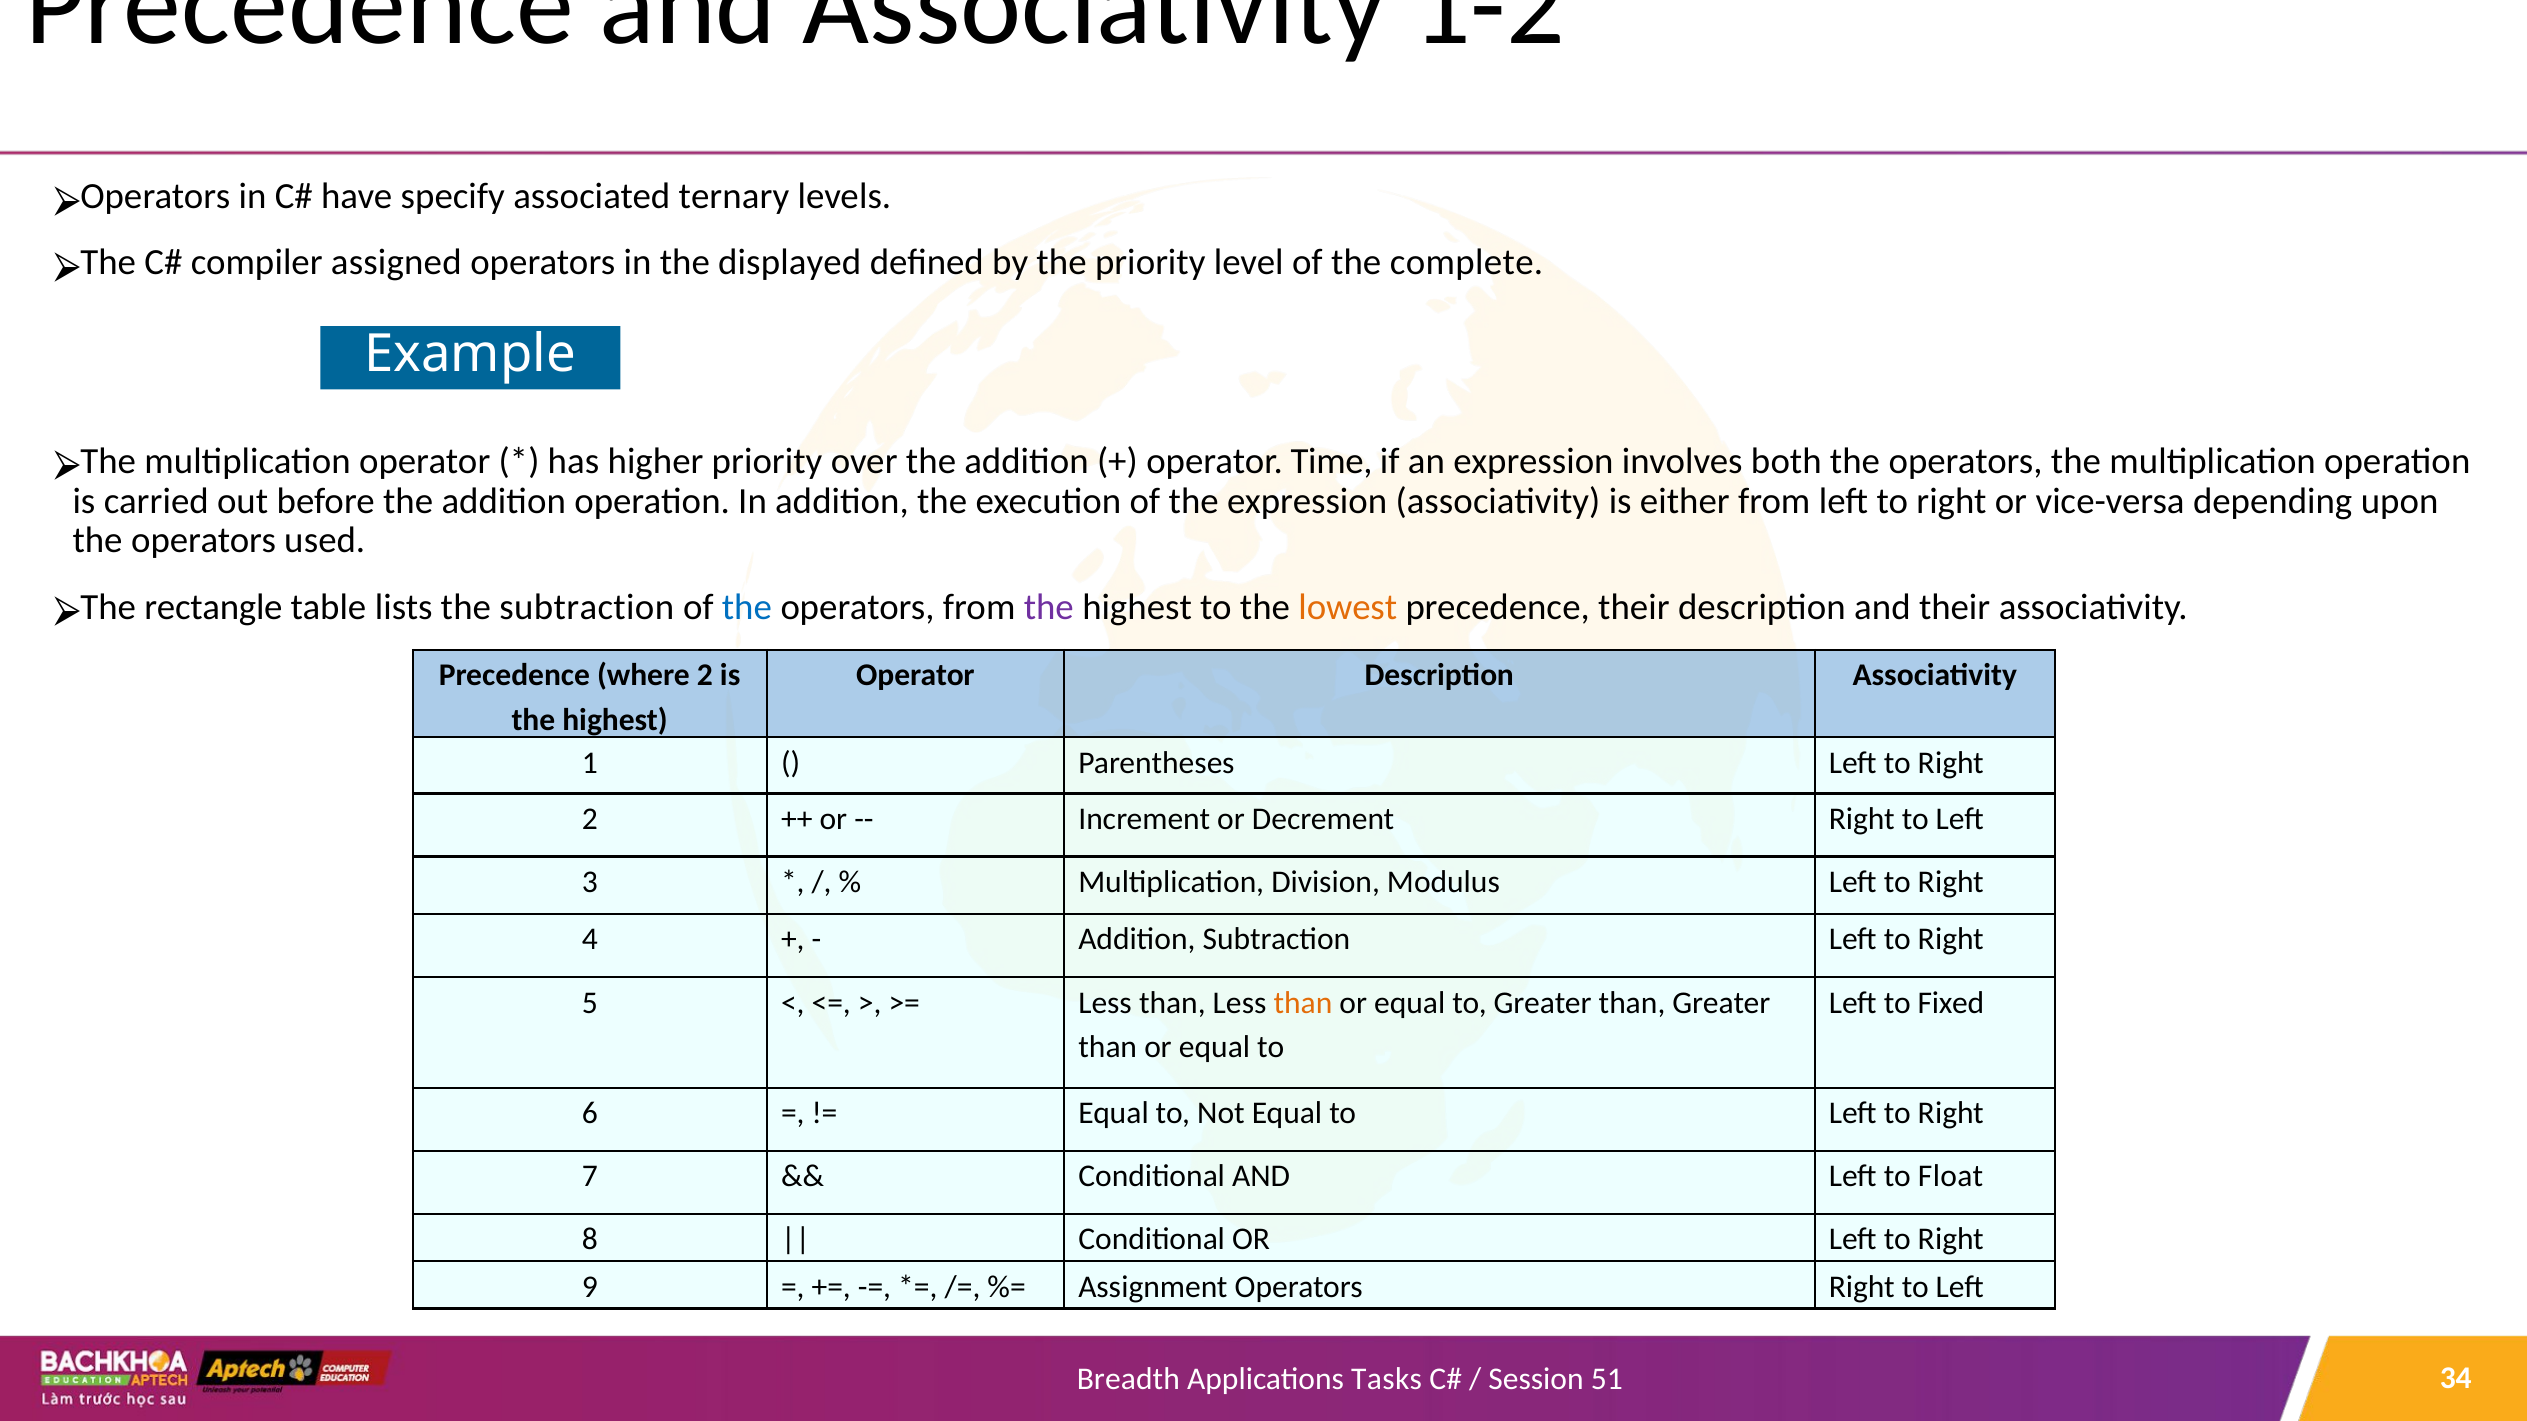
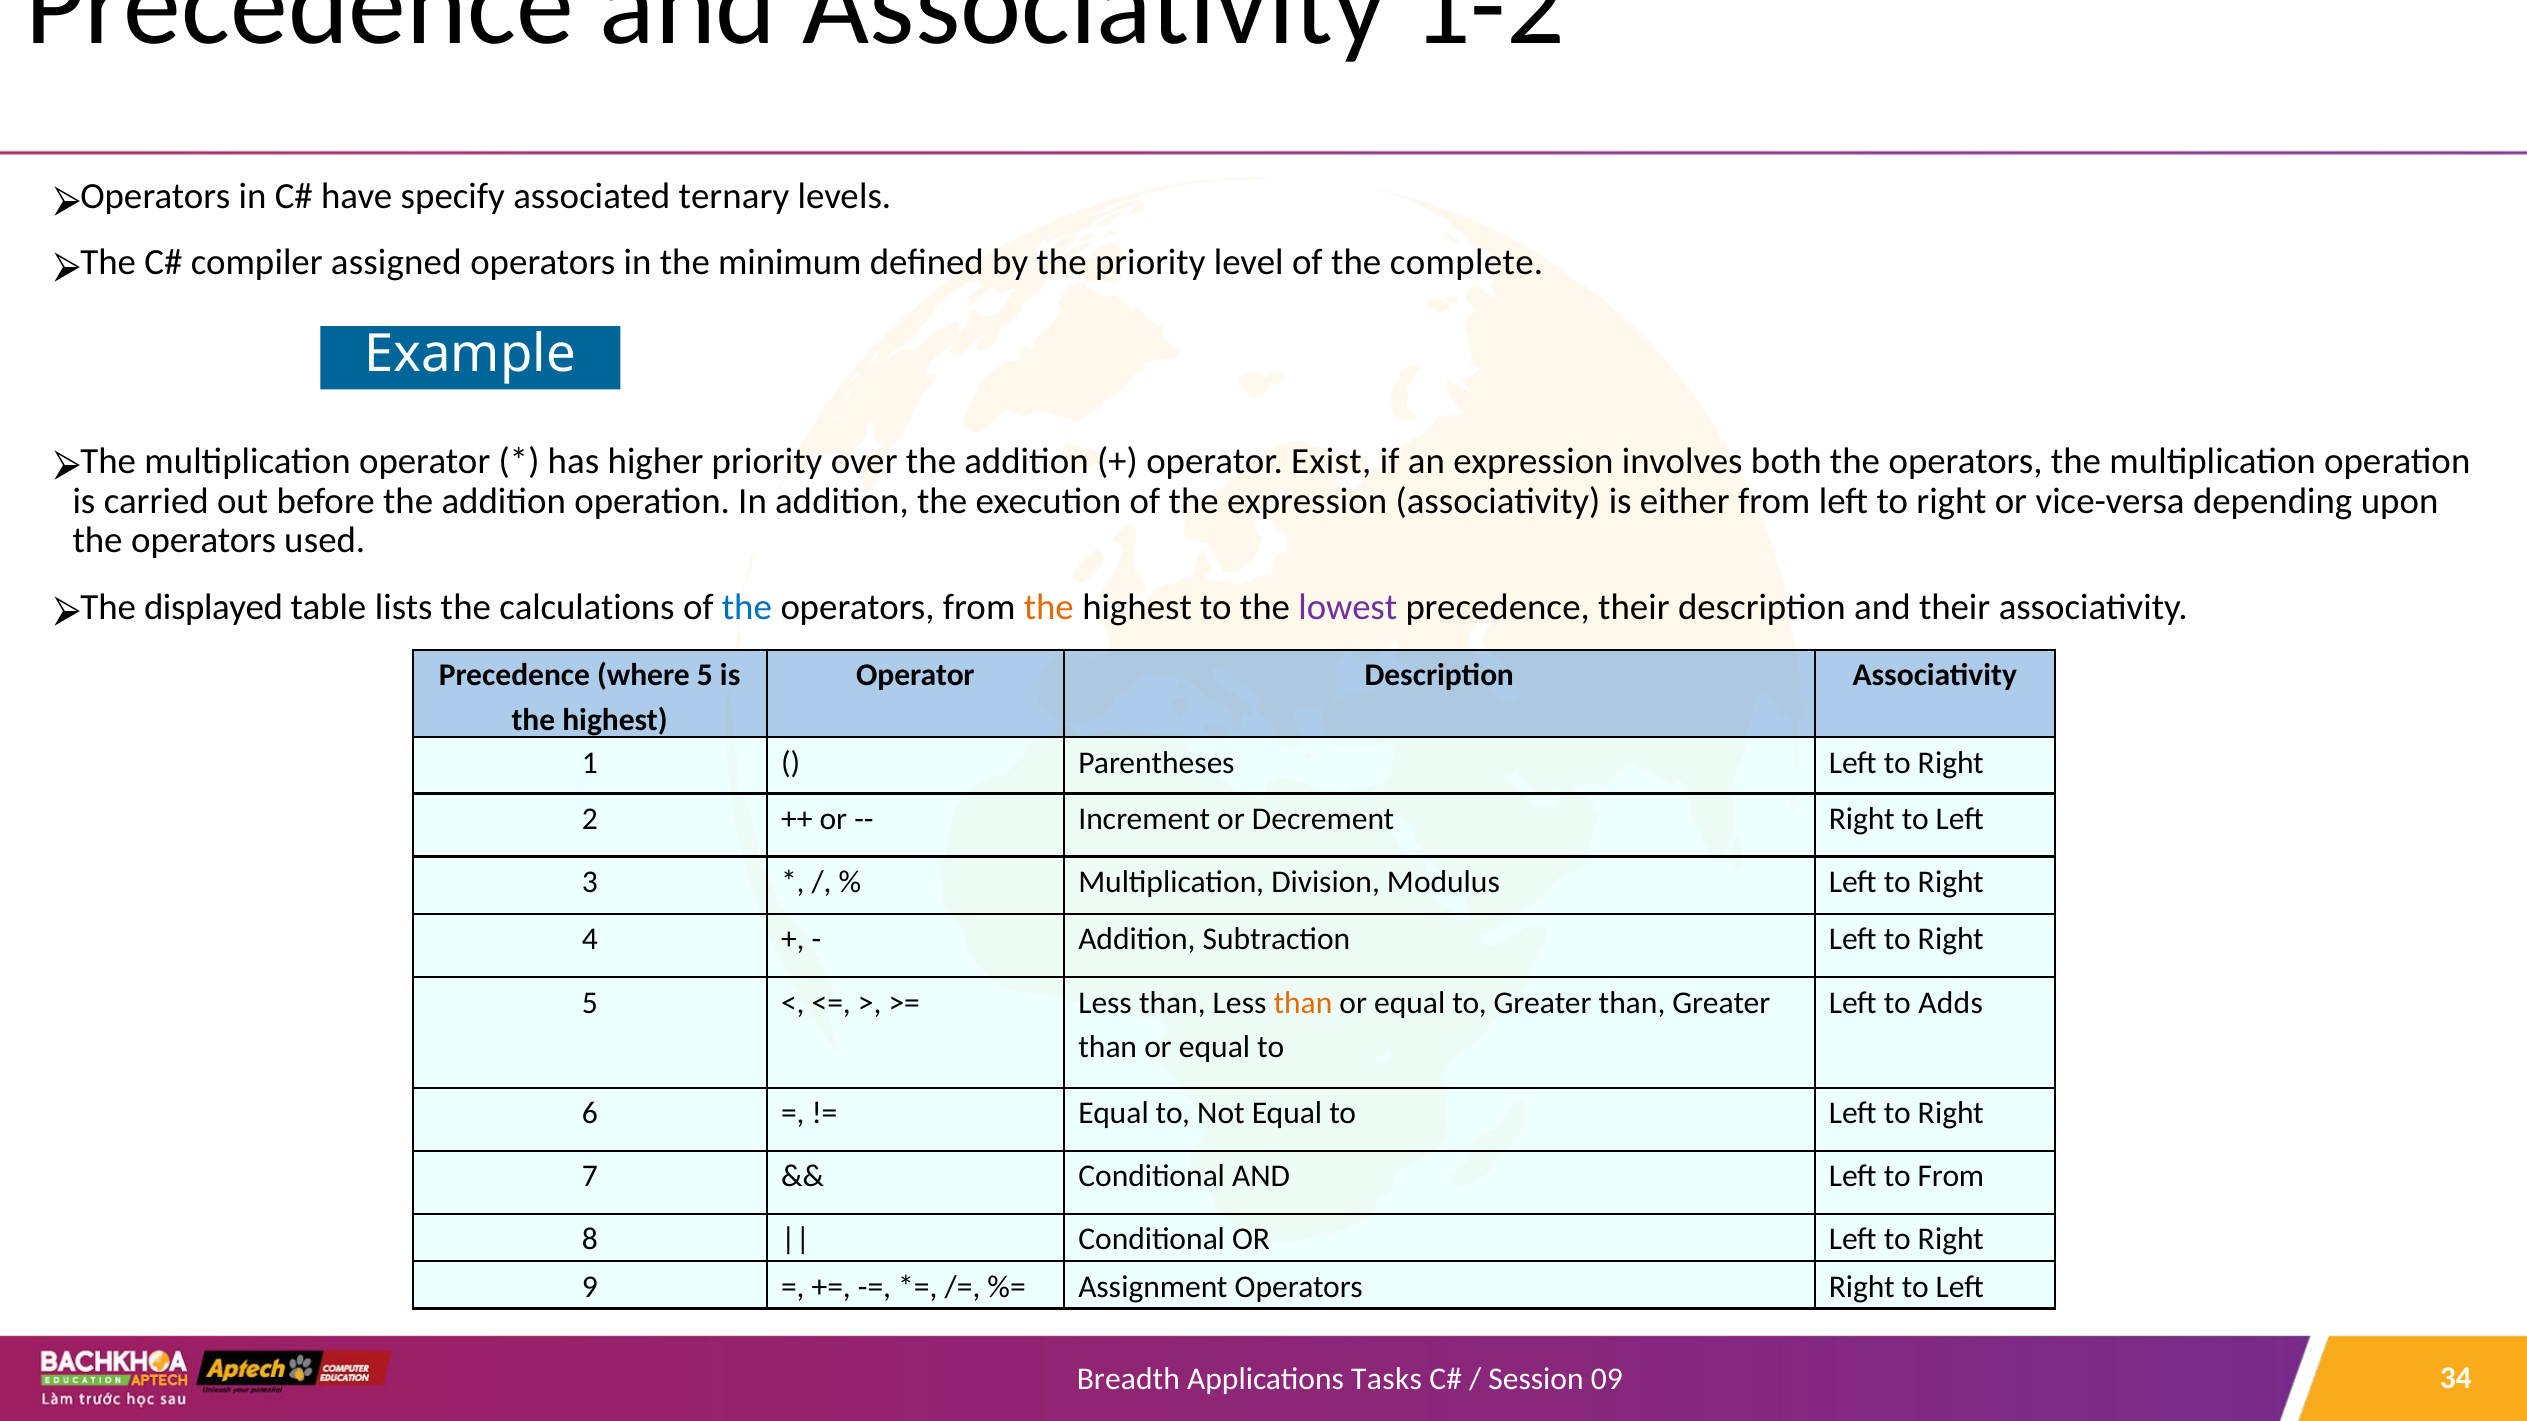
displayed: displayed -> minimum (790, 263)
Time: Time -> Exist (1331, 461)
rectangle: rectangle -> displayed (214, 607)
the subtraction: subtraction -> calculations (587, 607)
the colour: purple -> orange (1049, 607)
lowest colour: orange -> purple (1348, 607)
where 2: 2 -> 5 (705, 676)
Fixed: Fixed -> Adds (1951, 1003)
to Float: Float -> From (1951, 1177)
51: 51 -> 09 (1607, 1380)
